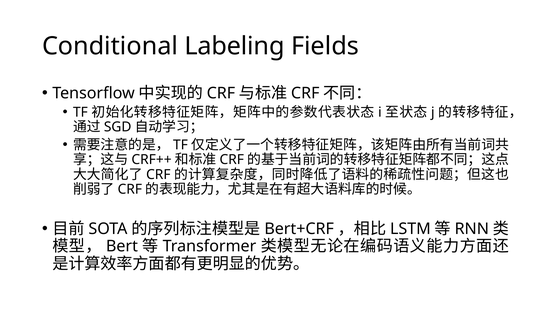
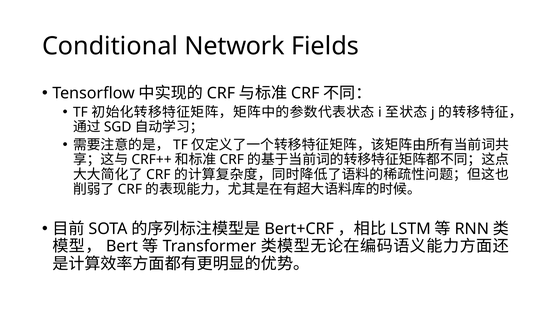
Labeling: Labeling -> Network (235, 46)
